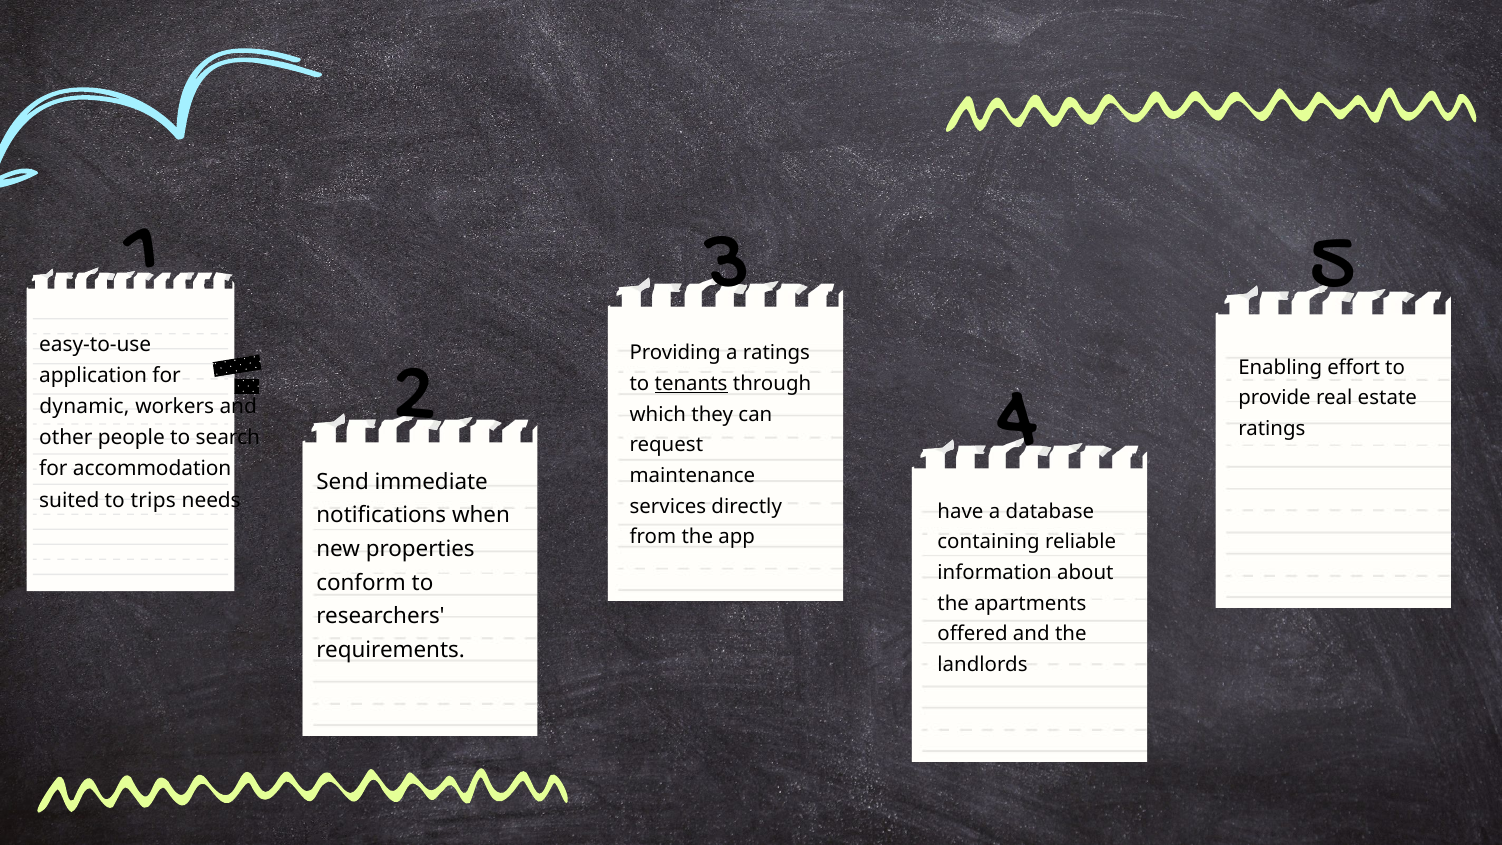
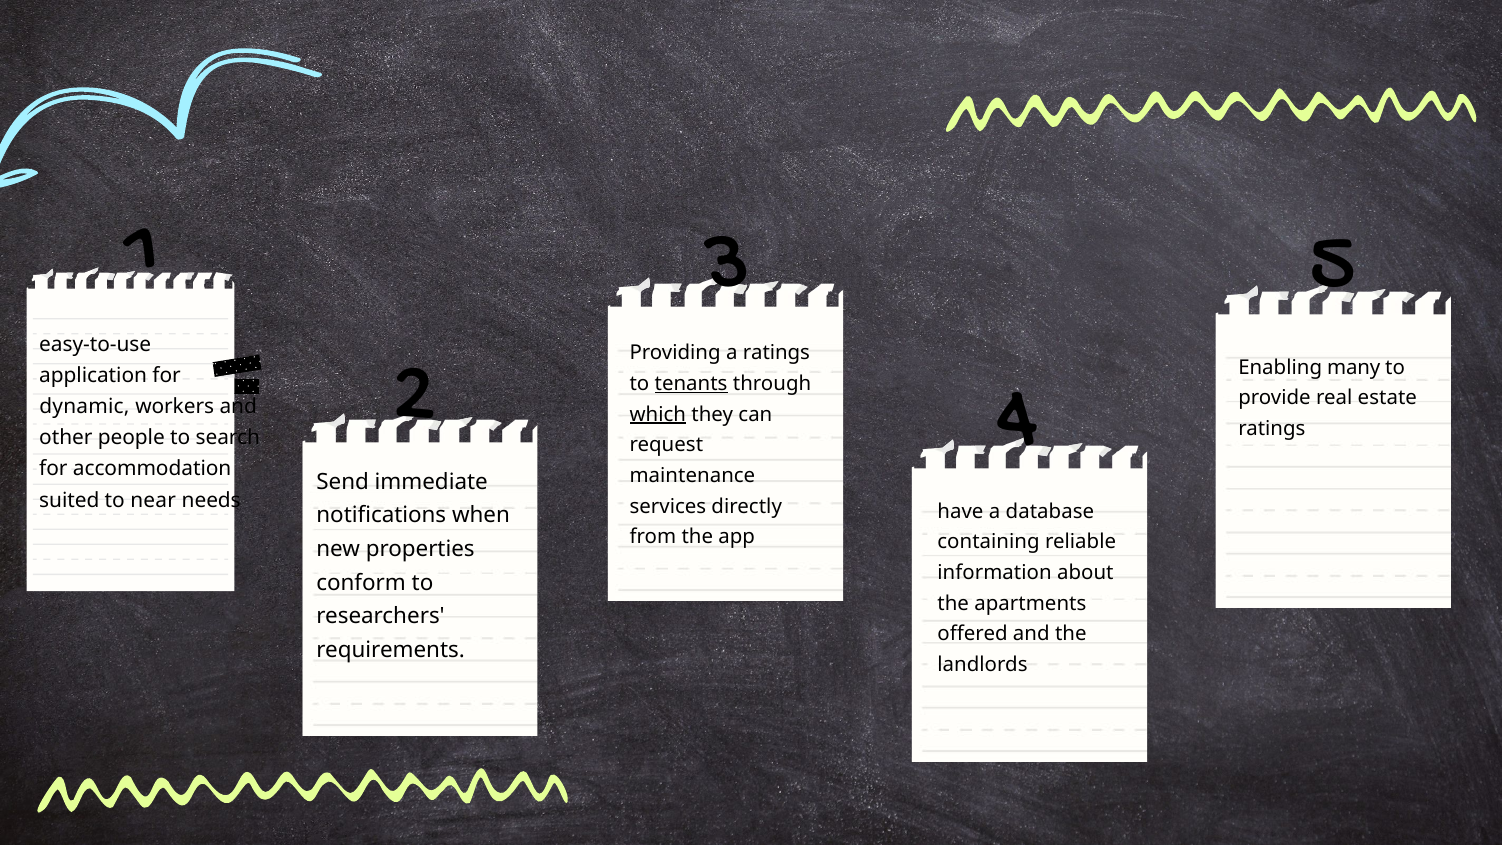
effort: effort -> many (1354, 367)
which underline: none -> present (658, 414)
trips: trips -> near (153, 500)
